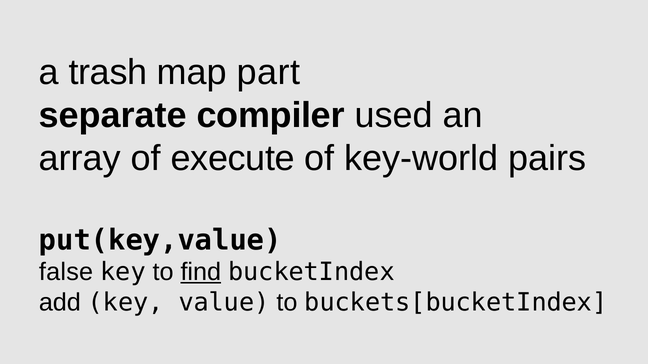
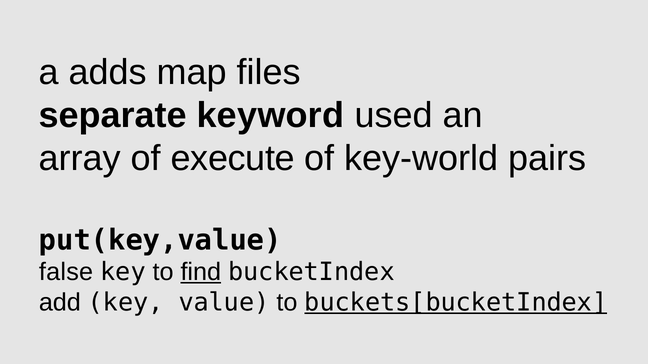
trash: trash -> adds (108, 72)
part: part -> files (269, 72)
compiler: compiler -> keyword (270, 116)
buckets[bucketIndex underline: none -> present (456, 303)
